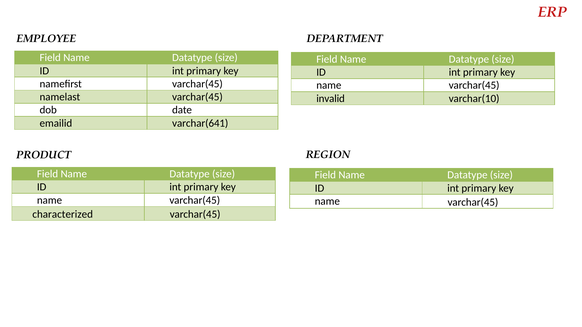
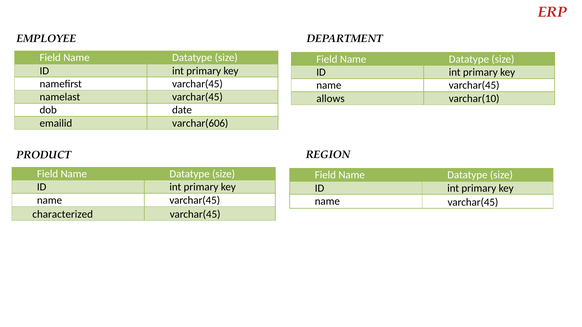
invalid: invalid -> allows (330, 99)
varchar(641: varchar(641 -> varchar(606 (200, 123)
